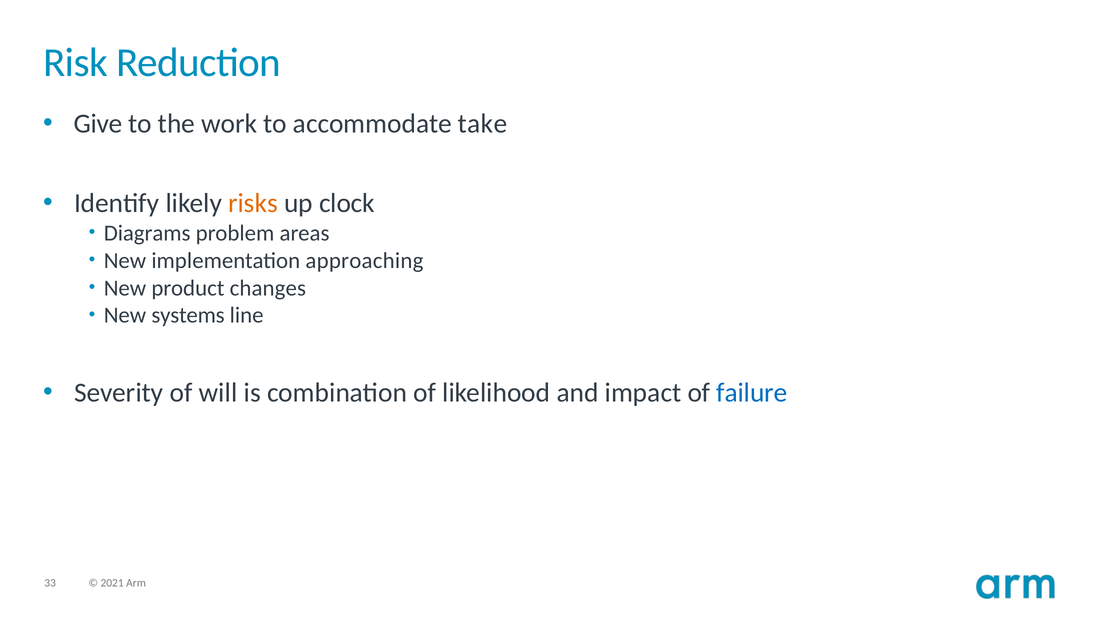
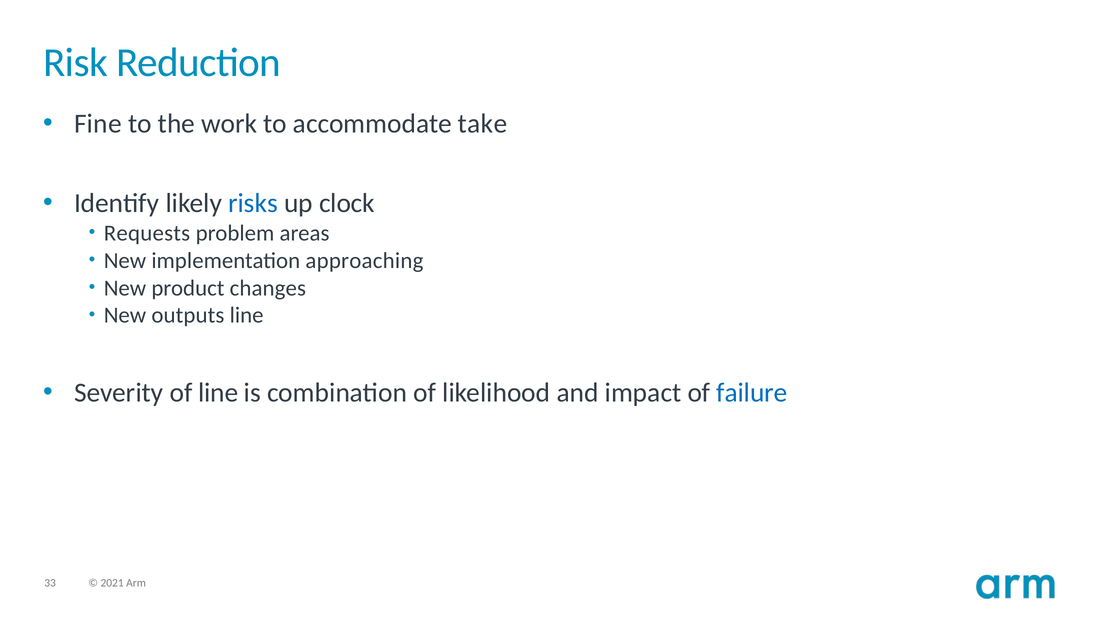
Give: Give -> Fine (98, 124)
risks colour: orange -> blue (253, 203)
Diagrams: Diagrams -> Requests (147, 233)
systems: systems -> outputs (188, 316)
of will: will -> line (218, 393)
